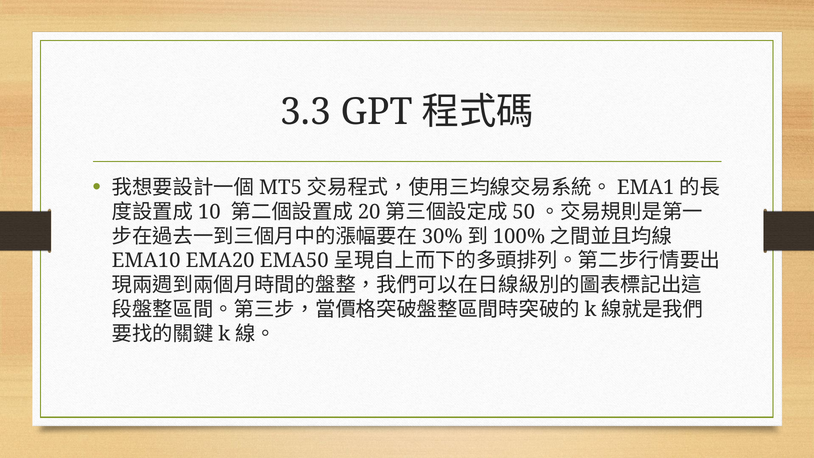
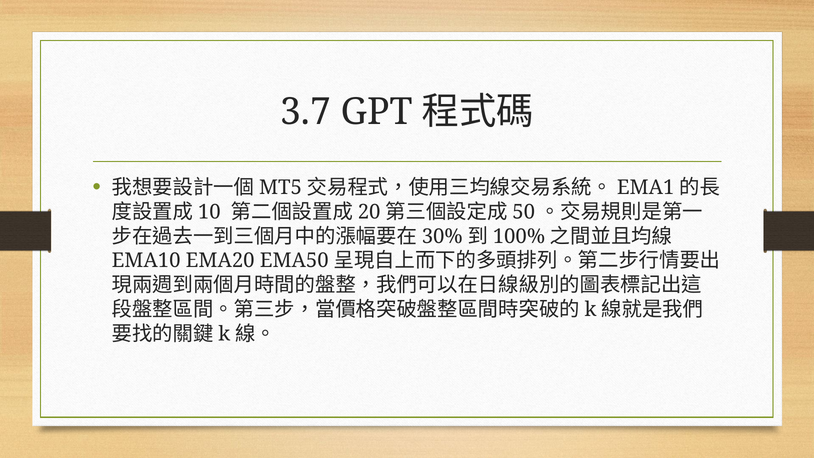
3.3: 3.3 -> 3.7 (306, 112)
